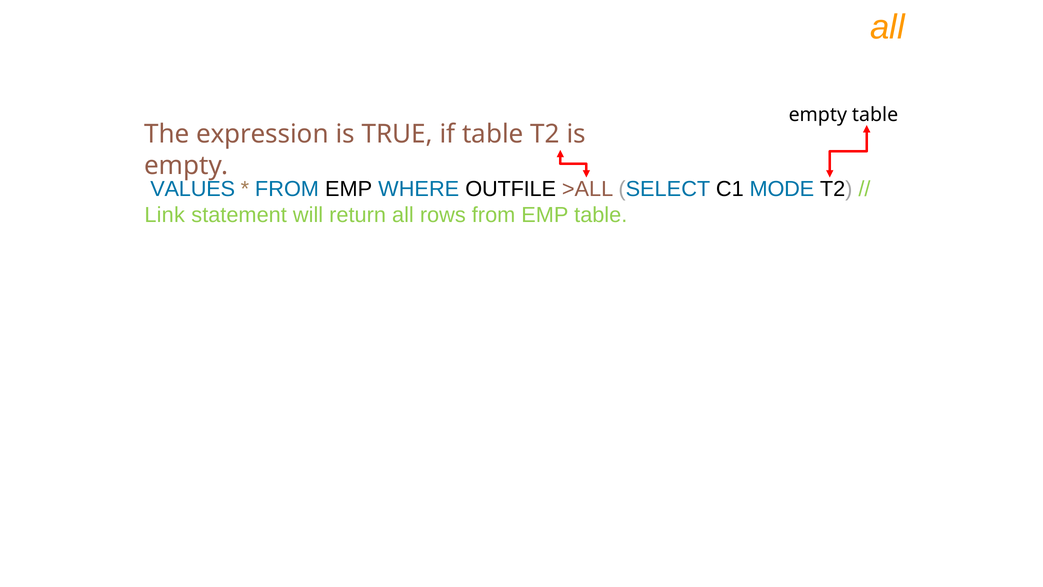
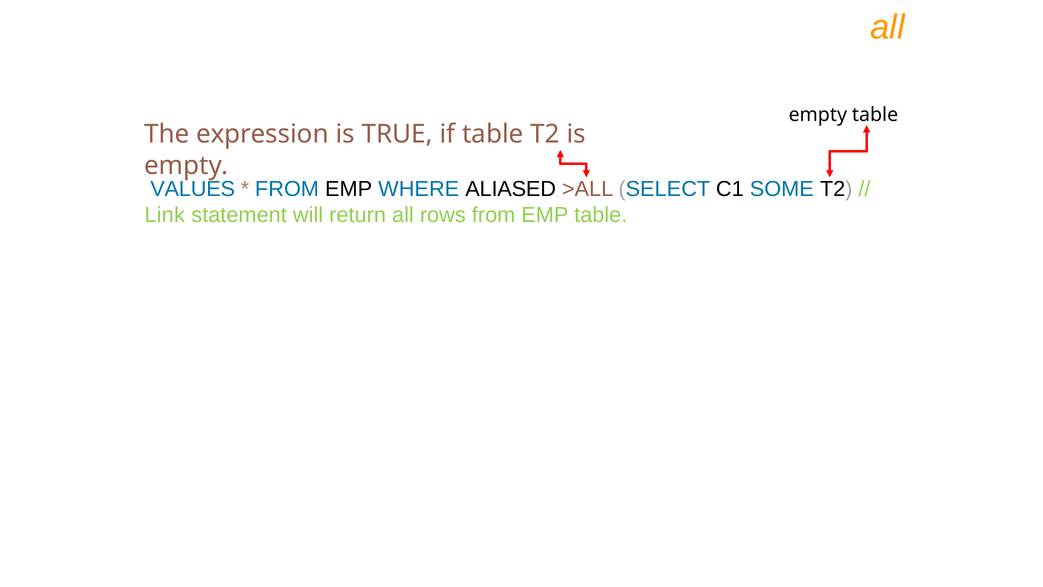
OUTFILE: OUTFILE -> ALIASED (511, 189)
MODE: MODE -> SOME (782, 189)
